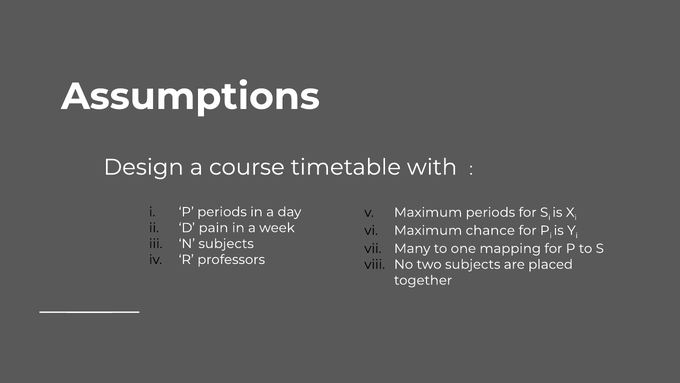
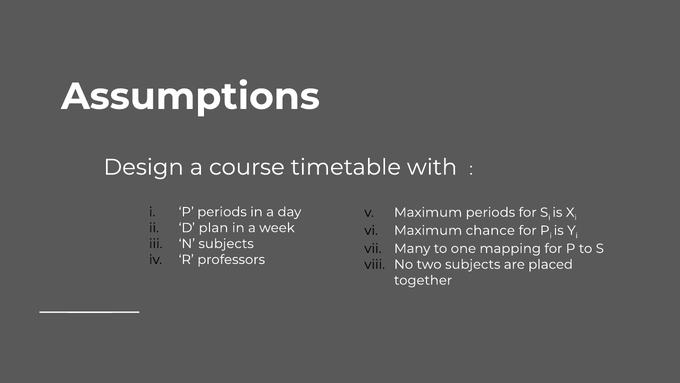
pain: pain -> plan (213, 228)
